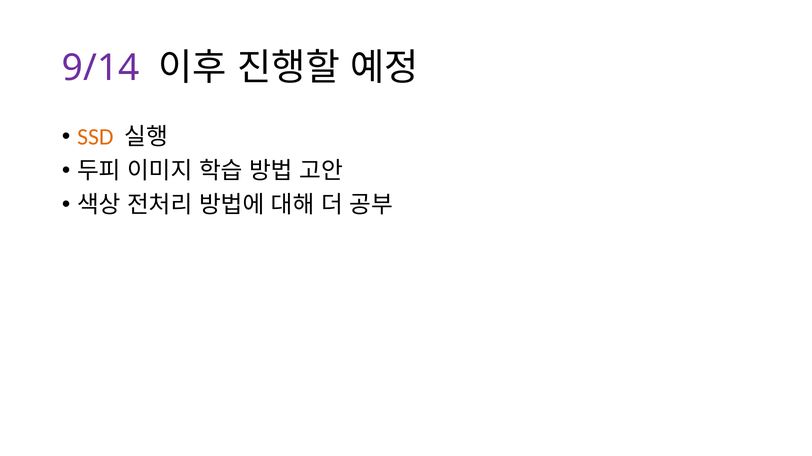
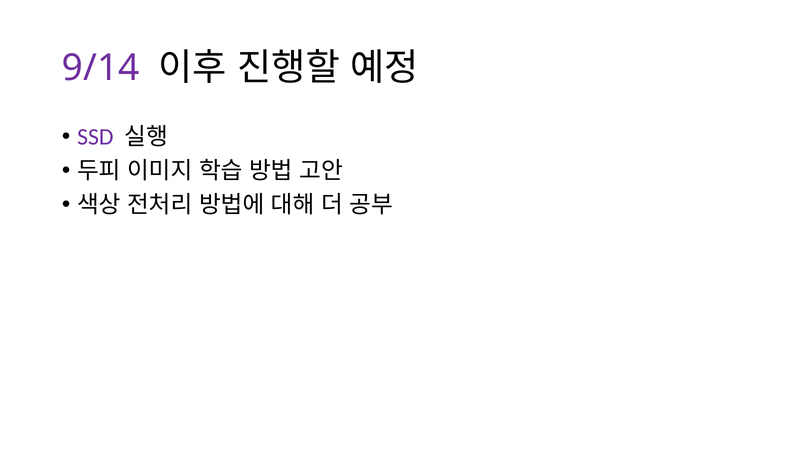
SSD colour: orange -> purple (95, 137)
